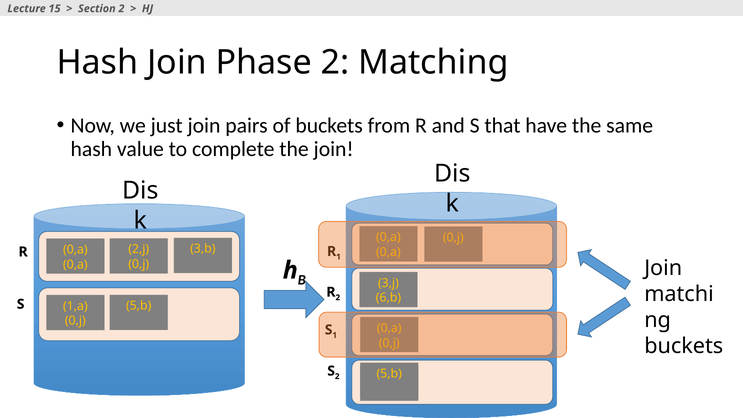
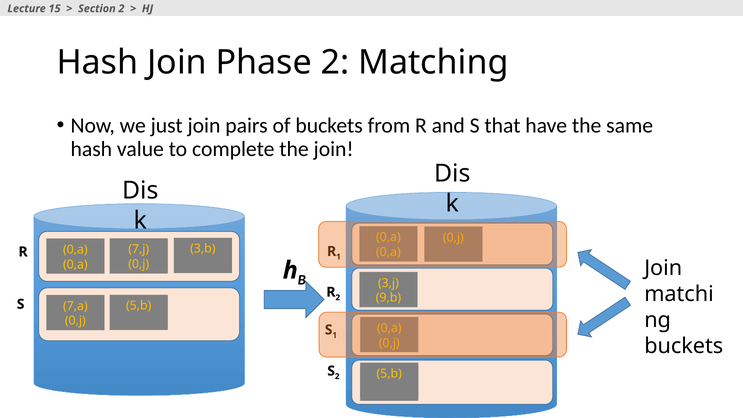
2,j: 2,j -> 7,j (139, 249)
6,b: 6,b -> 9,b (388, 298)
1,a: 1,a -> 7,a (75, 306)
